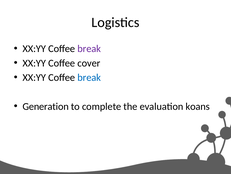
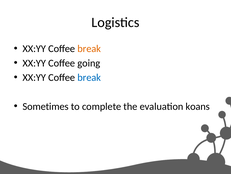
break colour: purple -> orange (89, 48)
cover: cover -> going (89, 63)
Generation: Generation -> Sometimes (46, 106)
